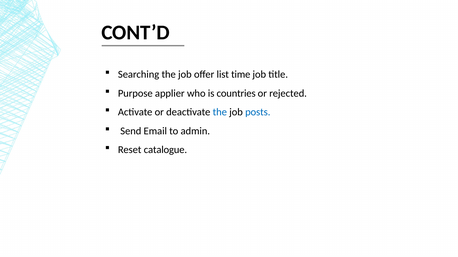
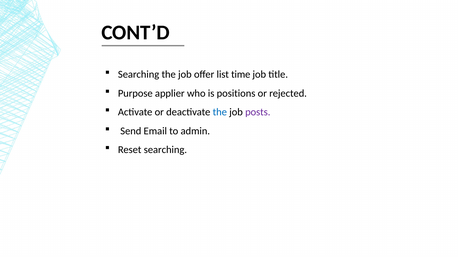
countries: countries -> positions (236, 94)
posts colour: blue -> purple (258, 112)
Reset catalogue: catalogue -> searching (165, 150)
